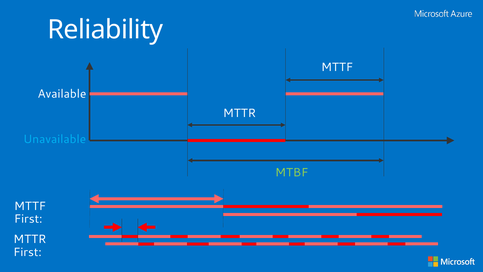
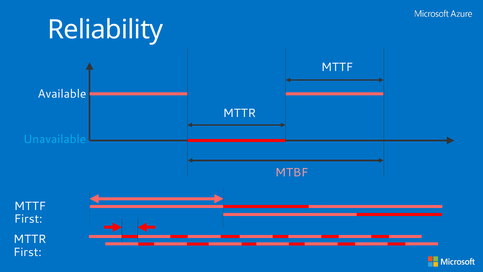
MTBF colour: light green -> pink (292, 172)
